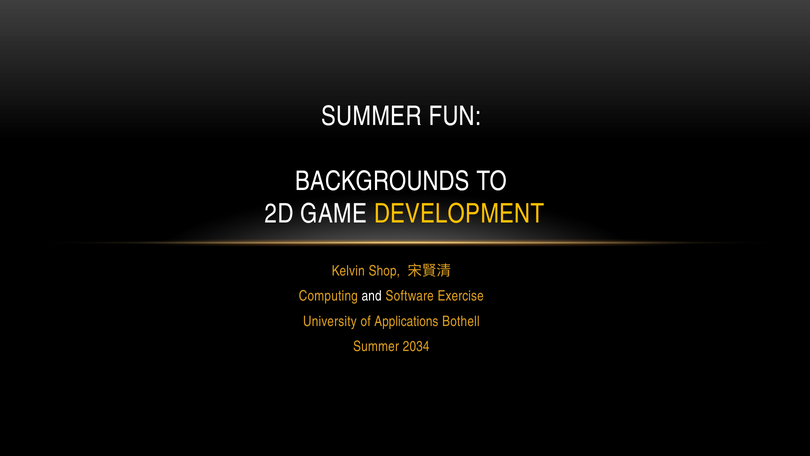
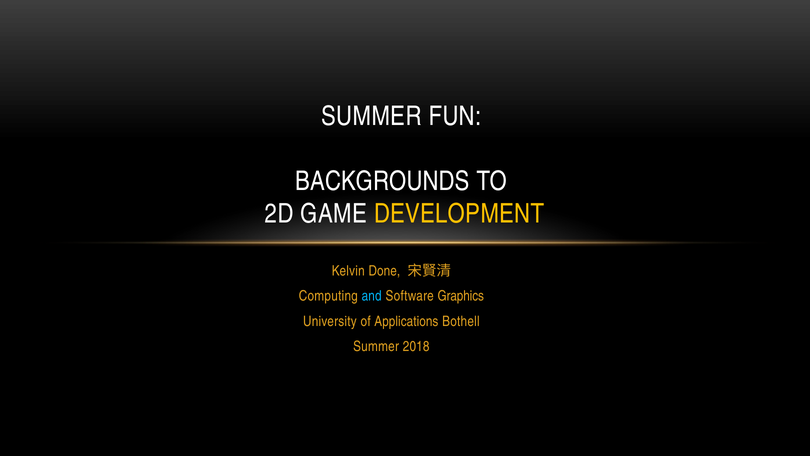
Shop: Shop -> Done (384, 271)
and colour: white -> light blue (372, 296)
Exercise: Exercise -> Graphics (461, 296)
2034: 2034 -> 2018 (416, 346)
